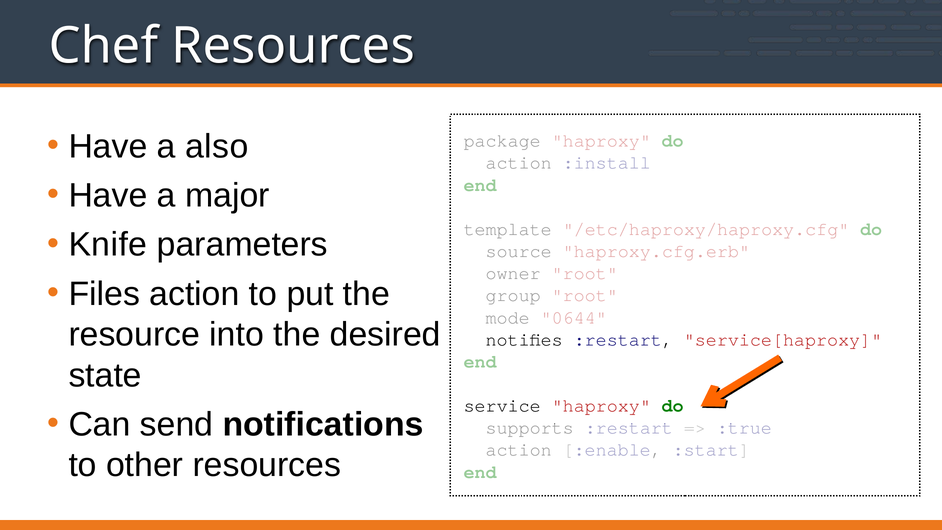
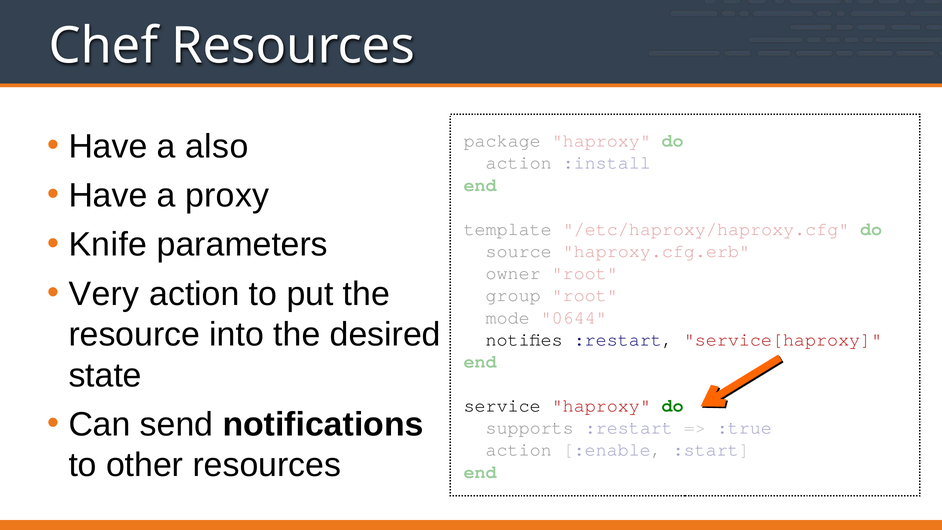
major: major -> proxy (227, 196)
Files: Files -> Very (104, 294)
